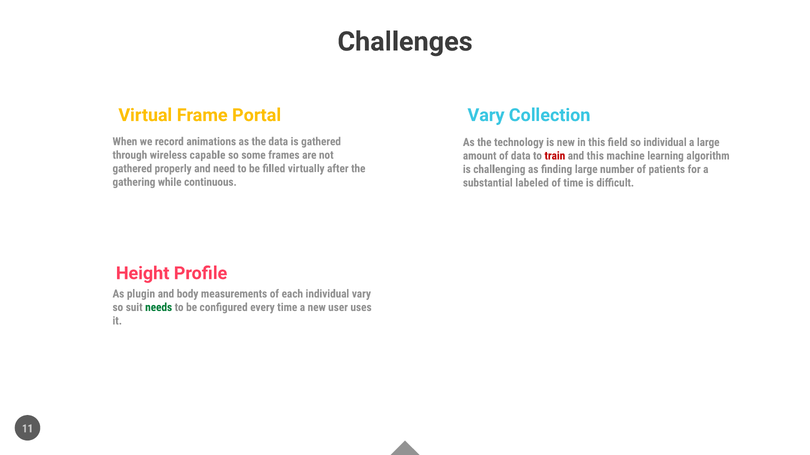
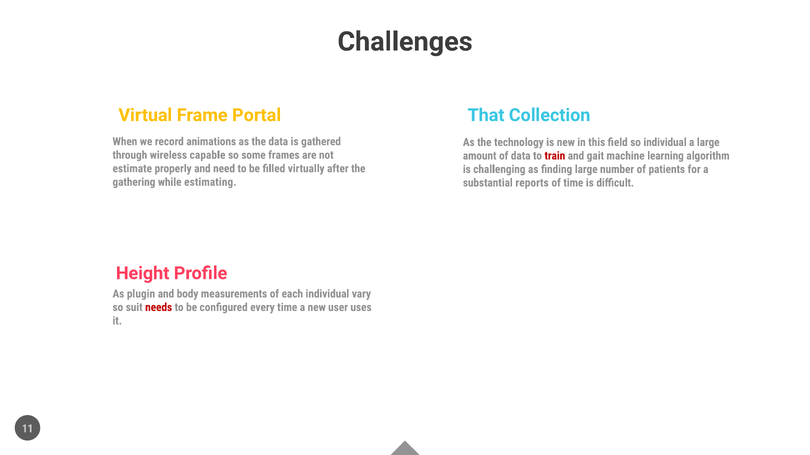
Vary: Vary -> That (486, 115)
and this: this -> gait (595, 156)
gathered: gathered -> estimate (132, 169)
continuous: continuous -> estimating (210, 182)
labeled: labeled -> reports (532, 183)
needs colour: green -> red (159, 308)
